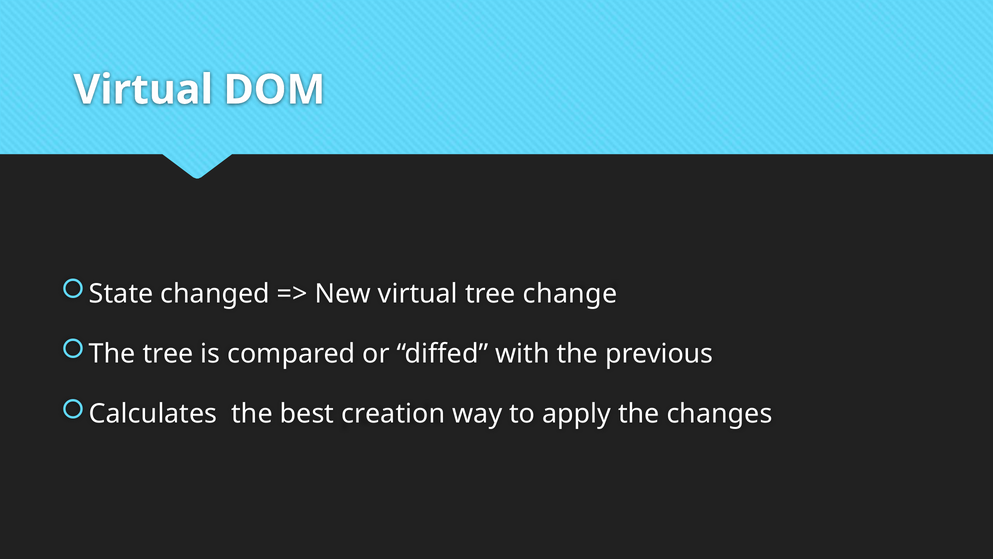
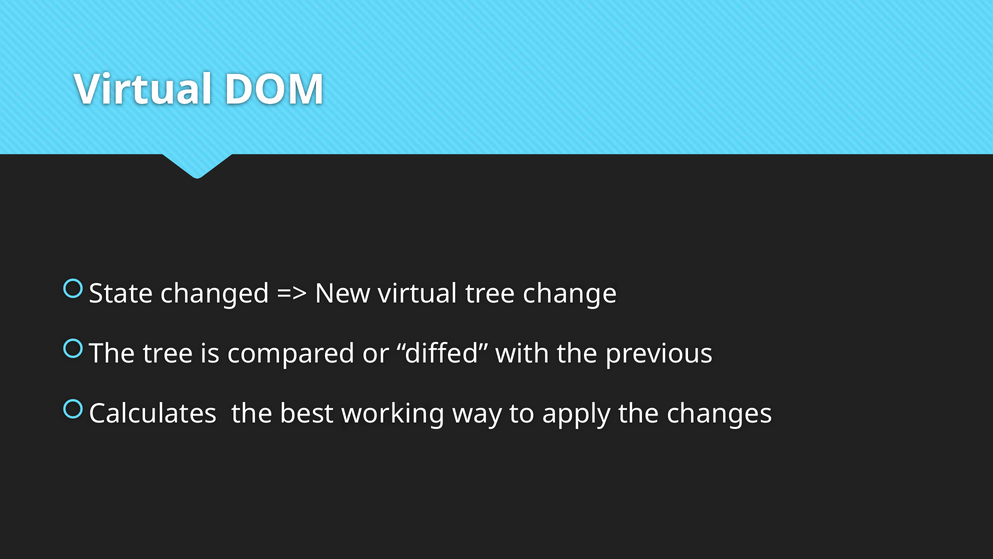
creation: creation -> working (393, 414)
